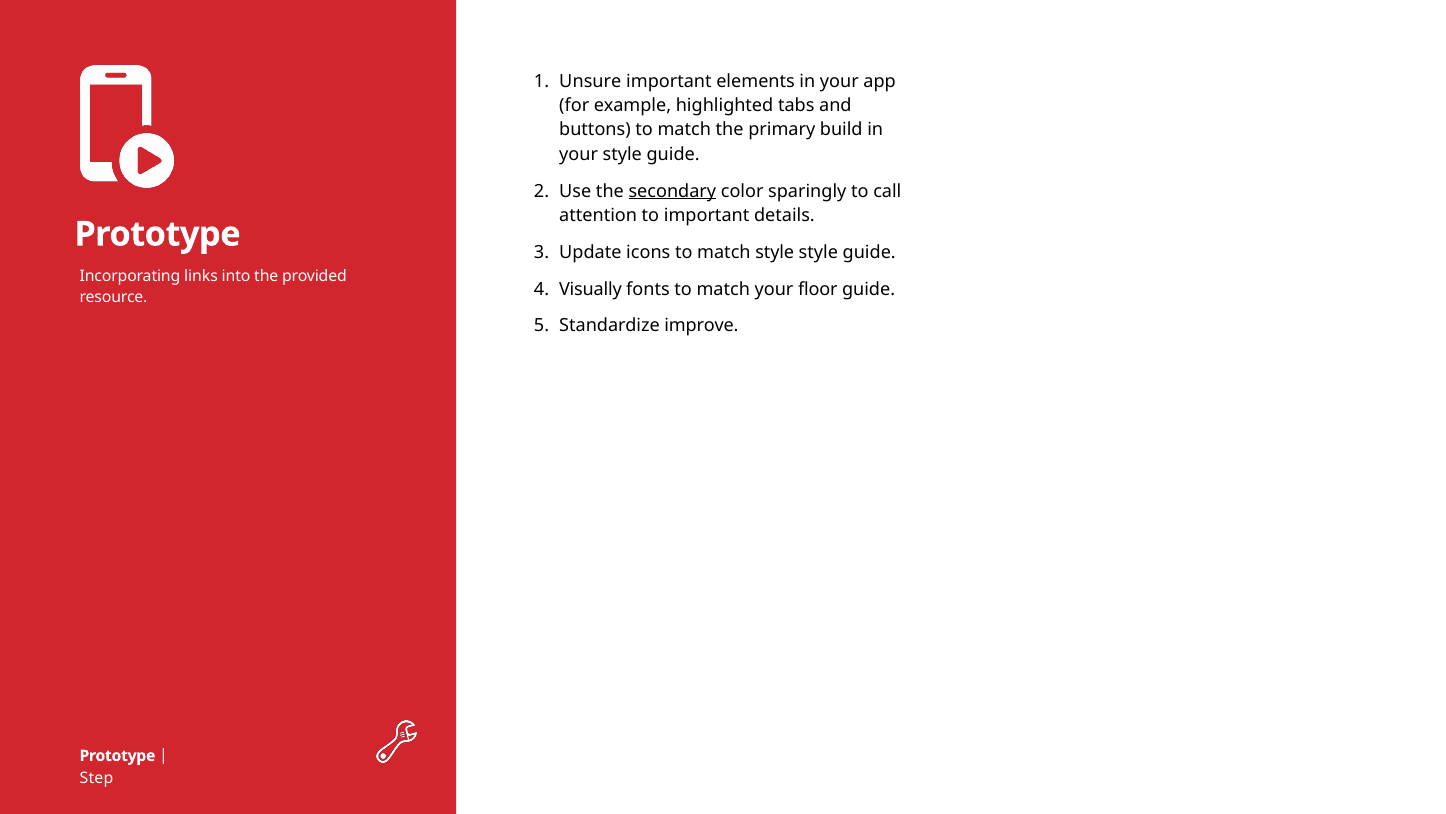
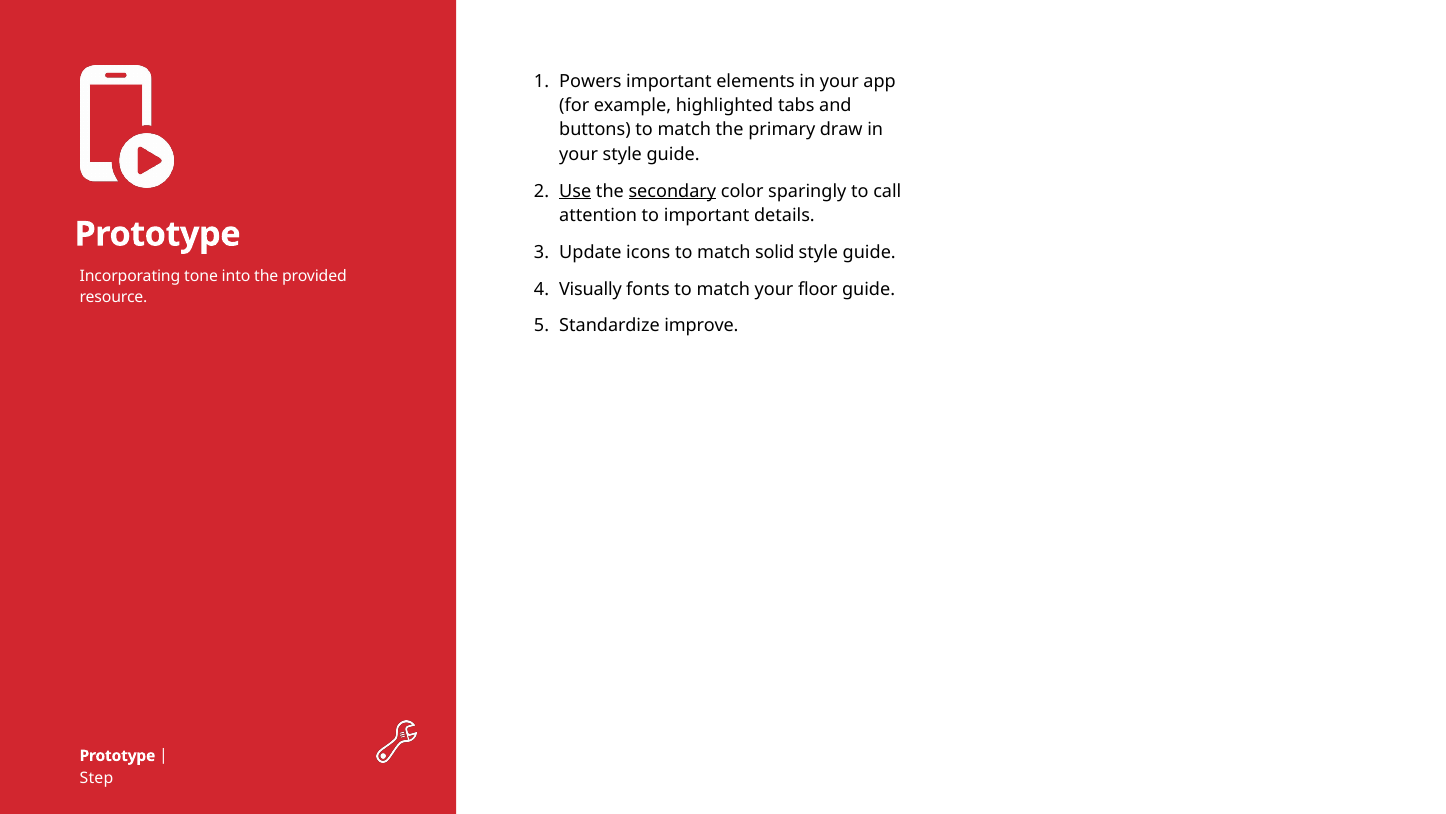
Unsure: Unsure -> Powers (590, 82)
build: build -> draw (841, 130)
Use underline: none -> present (575, 191)
match style: style -> solid (775, 252)
links: links -> tone (201, 276)
